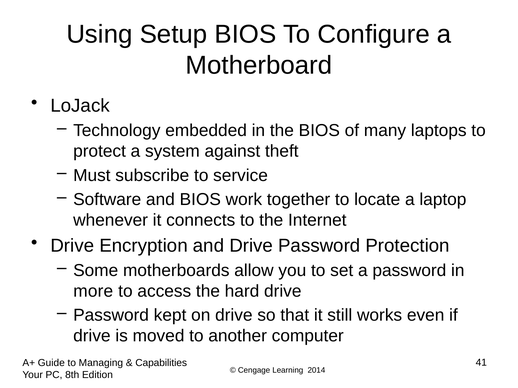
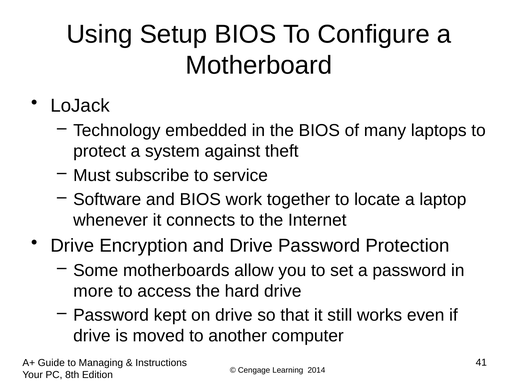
Capabilities: Capabilities -> Instructions (161, 363)
